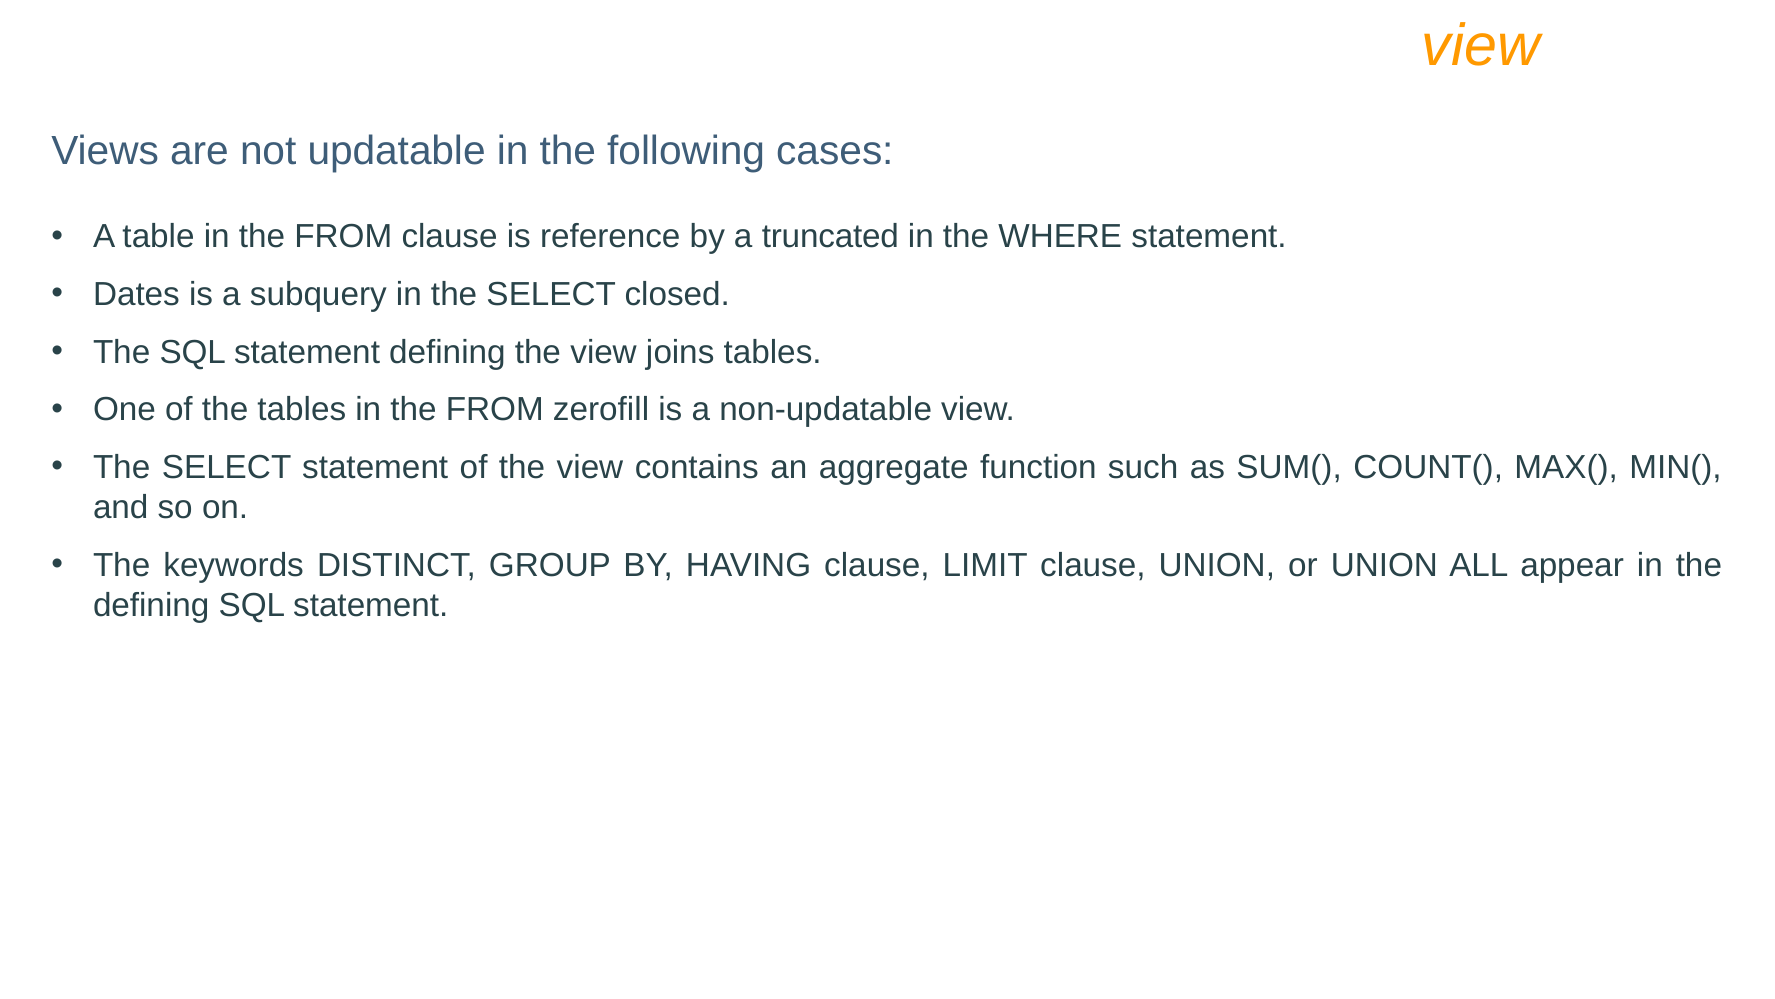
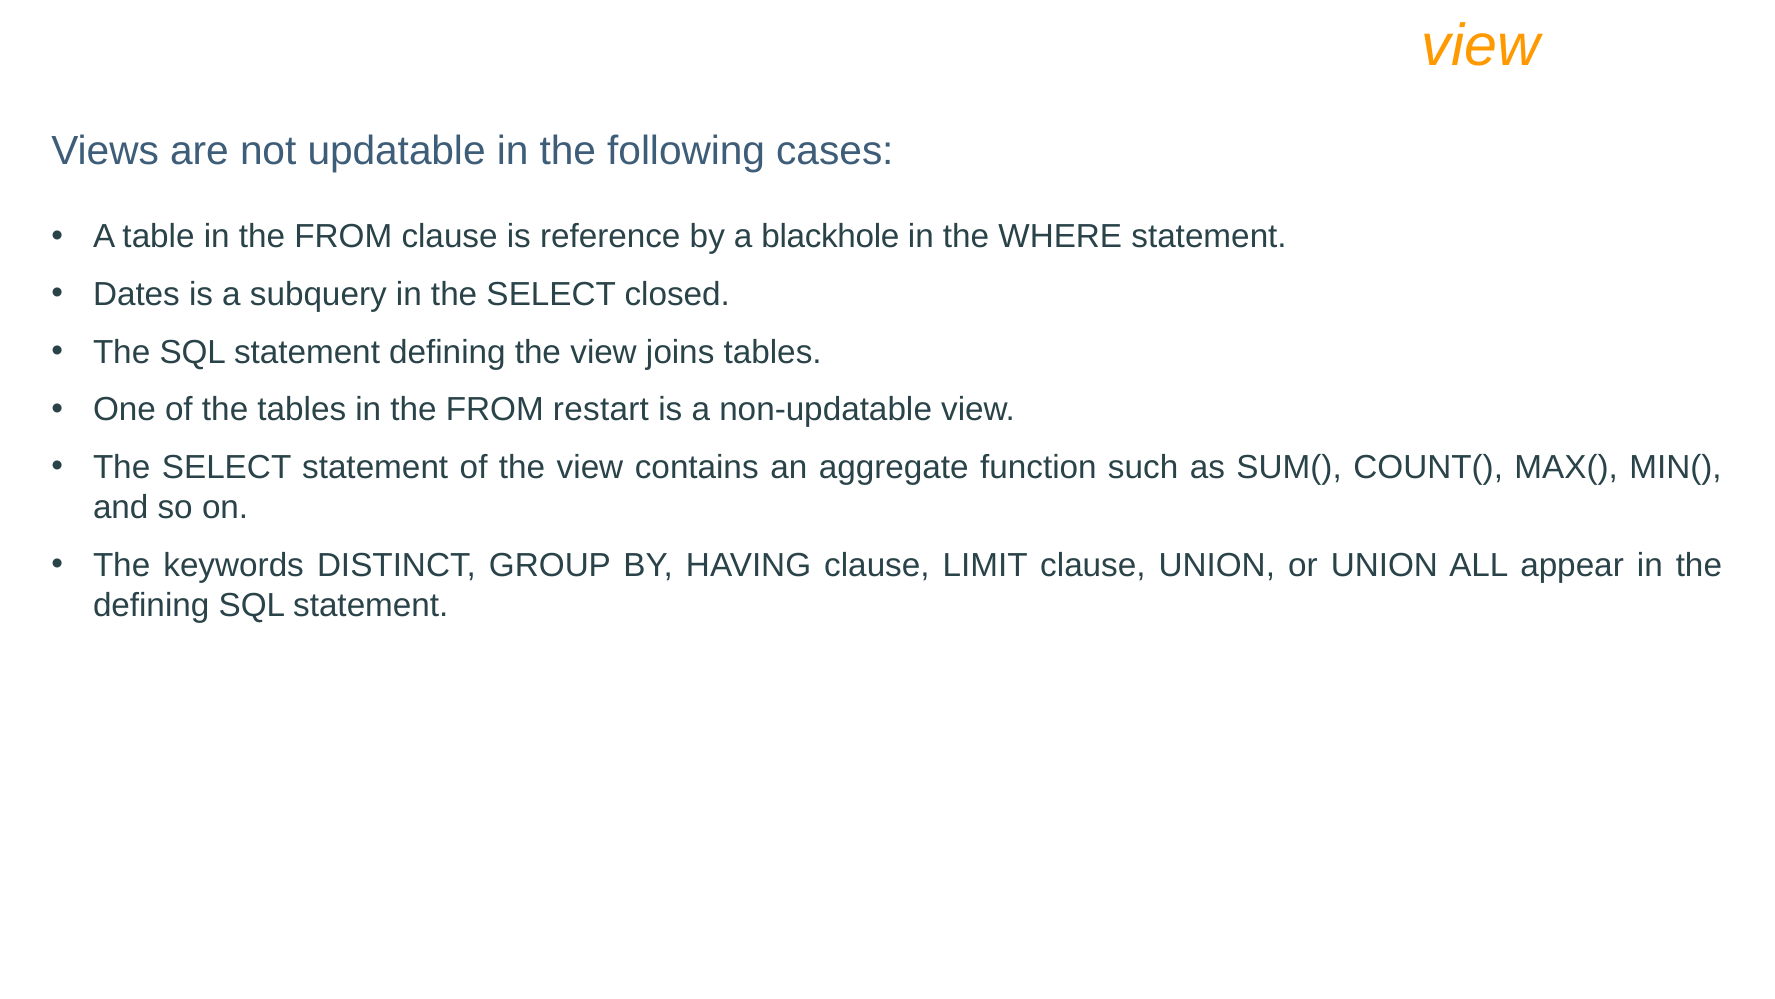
truncated: truncated -> blackhole (830, 237)
zerofill: zerofill -> restart (601, 410)
